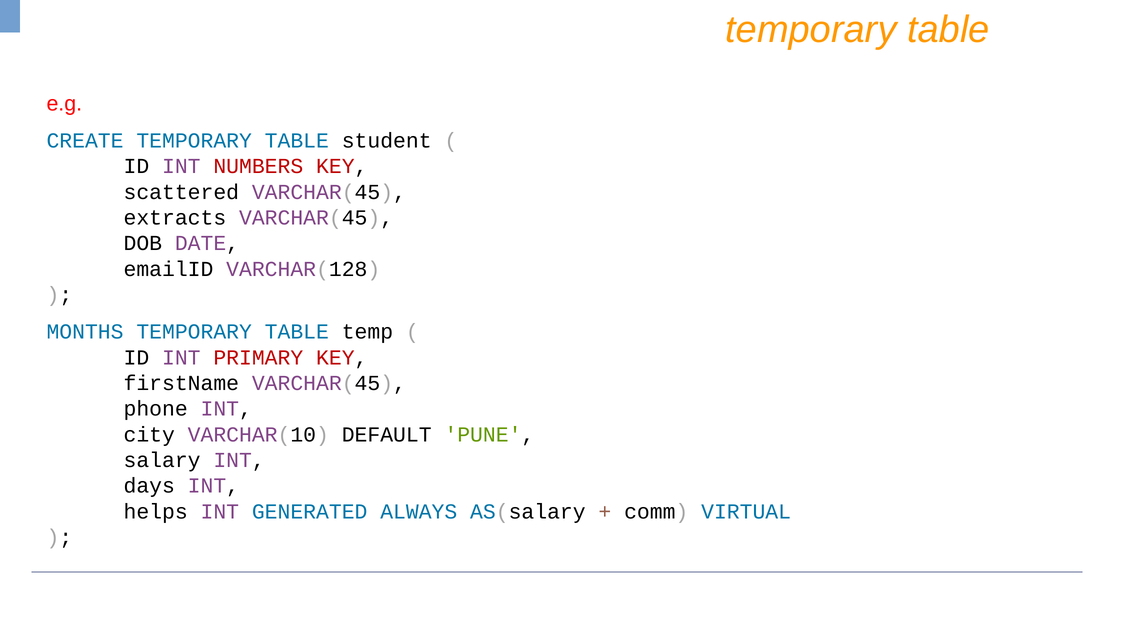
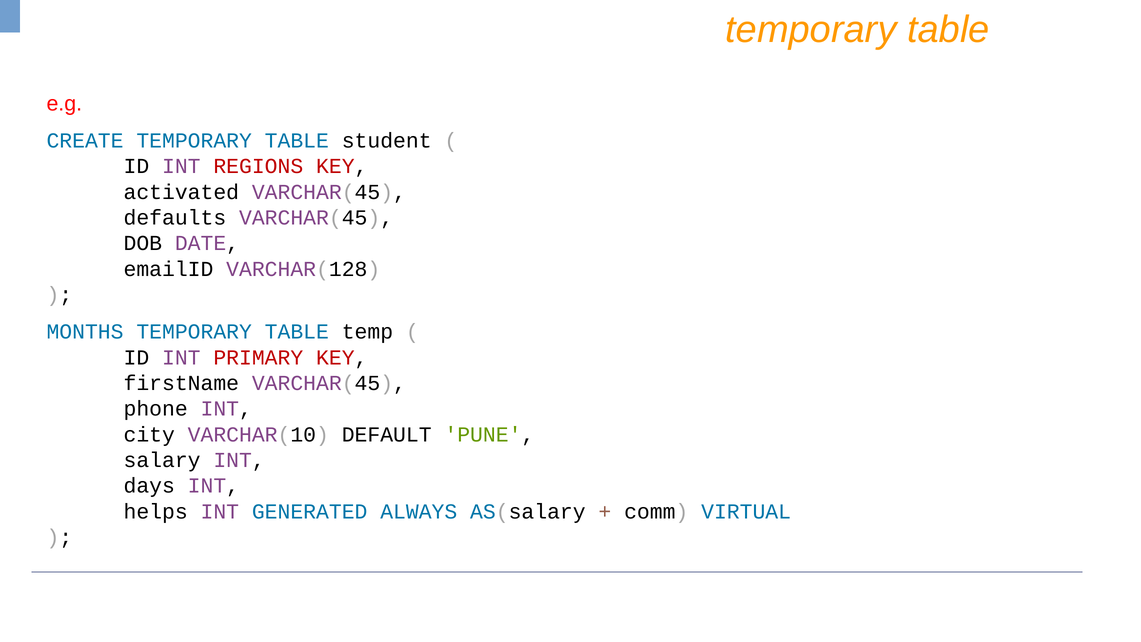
NUMBERS: NUMBERS -> REGIONS (258, 166)
scattered: scattered -> activated (181, 192)
extracts: extracts -> defaults (175, 218)
